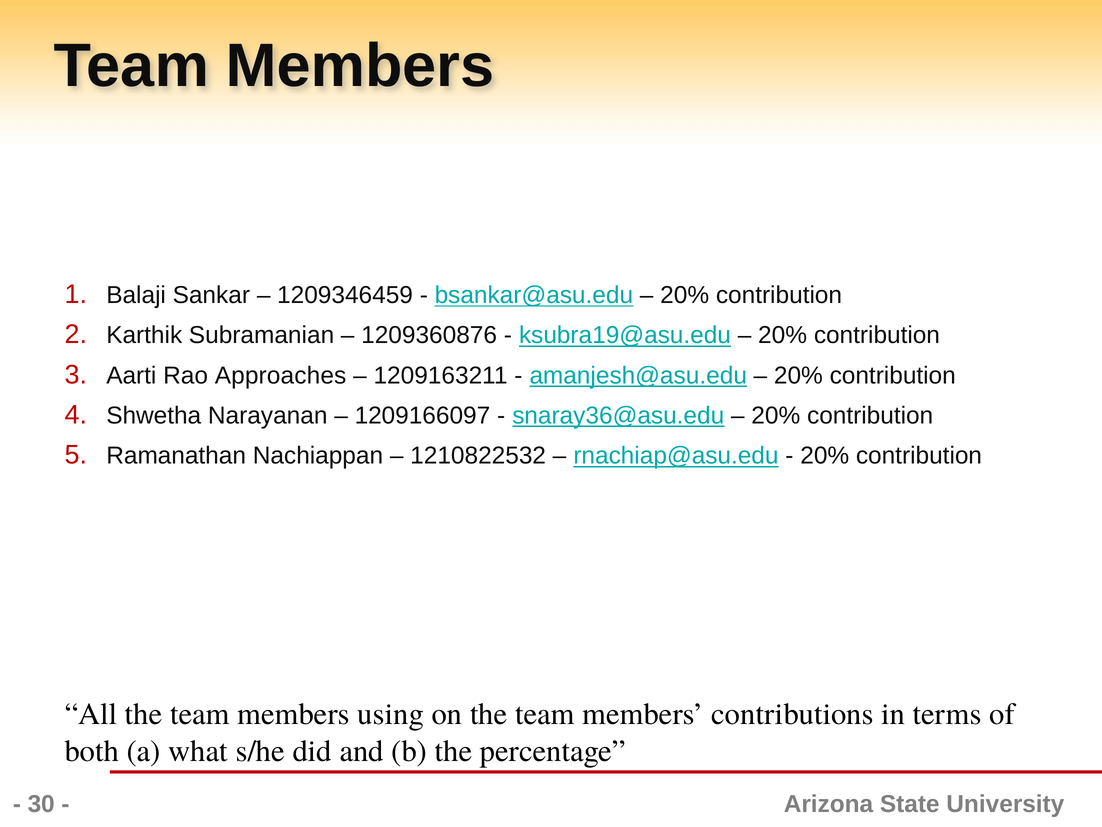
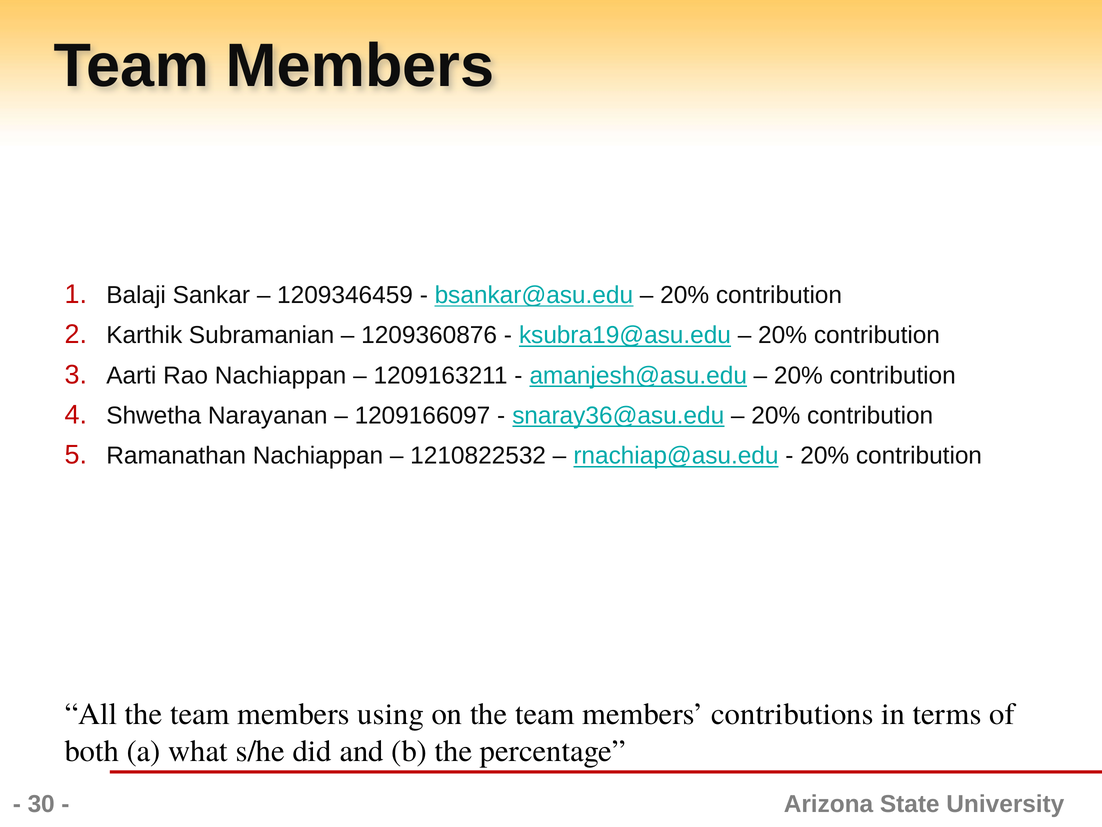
Rao Approaches: Approaches -> Nachiappan (281, 375)
